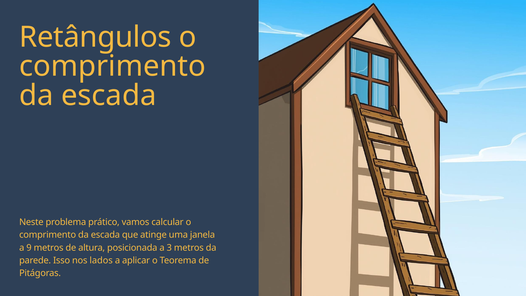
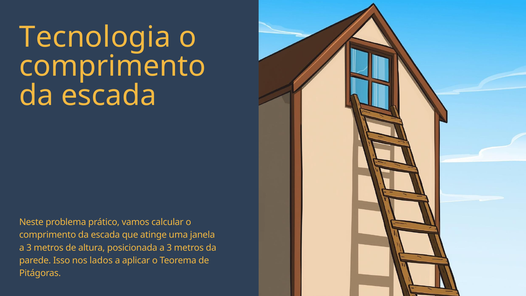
Retângulos: Retângulos -> Tecnologia (95, 37)
9: 9 -> 3 (29, 248)
